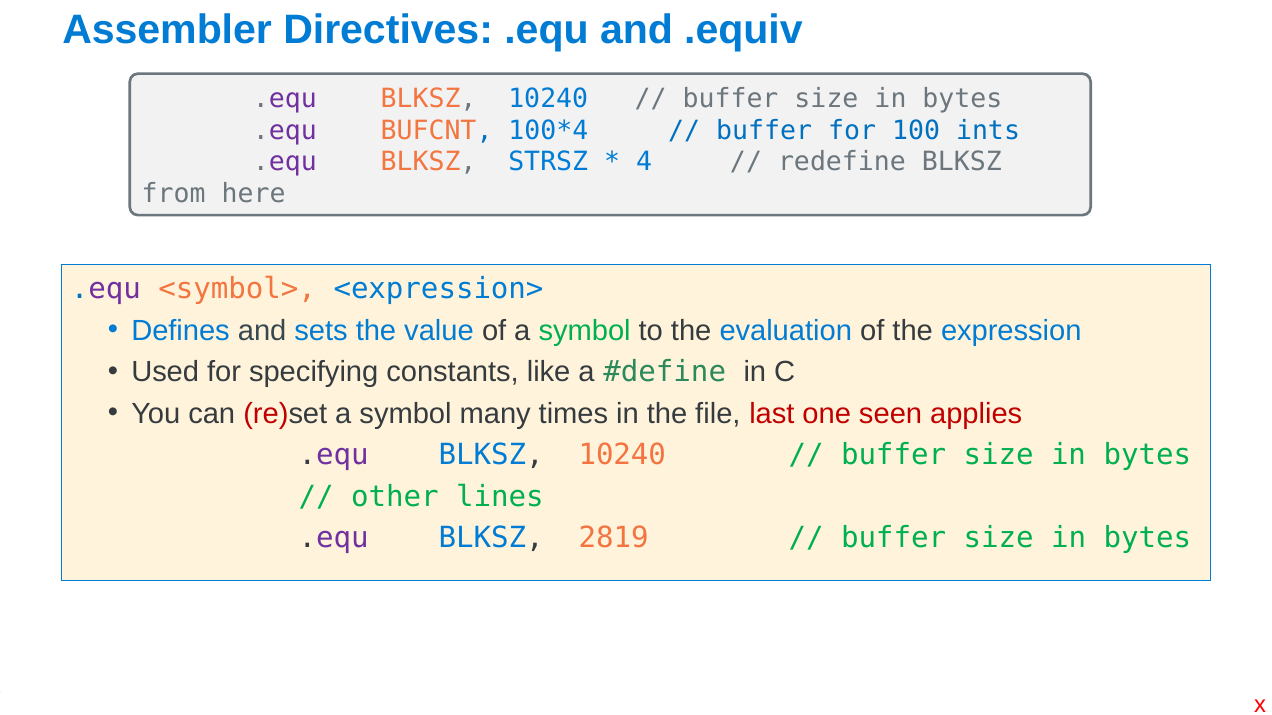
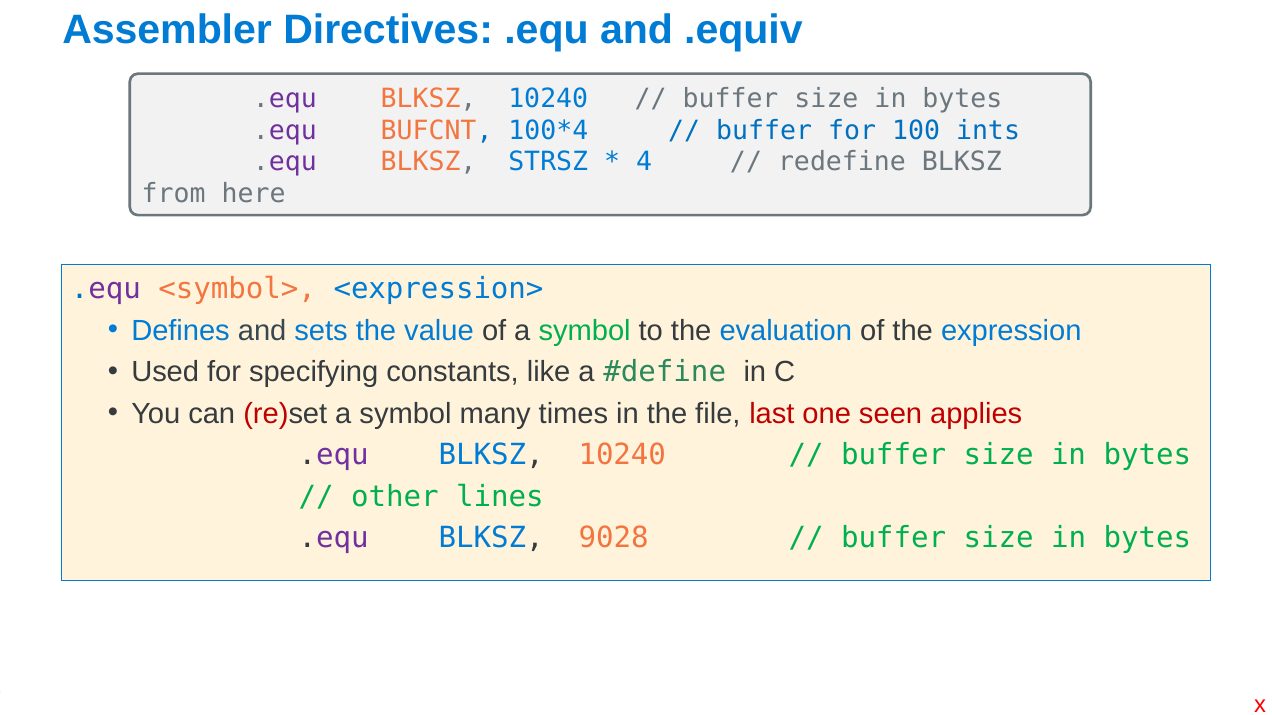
2819: 2819 -> 9028 (614, 539)
